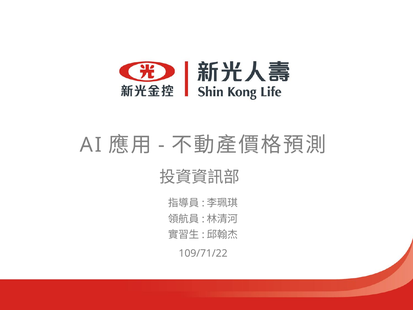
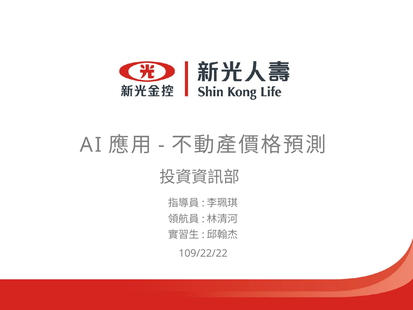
109/71/22: 109/71/22 -> 109/22/22 (203, 253)
